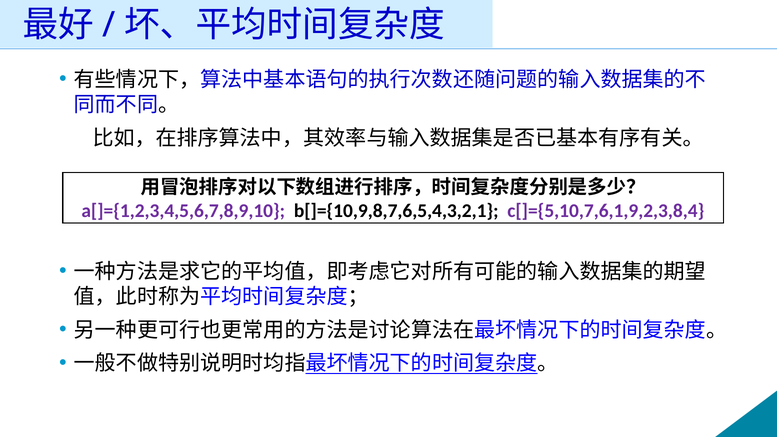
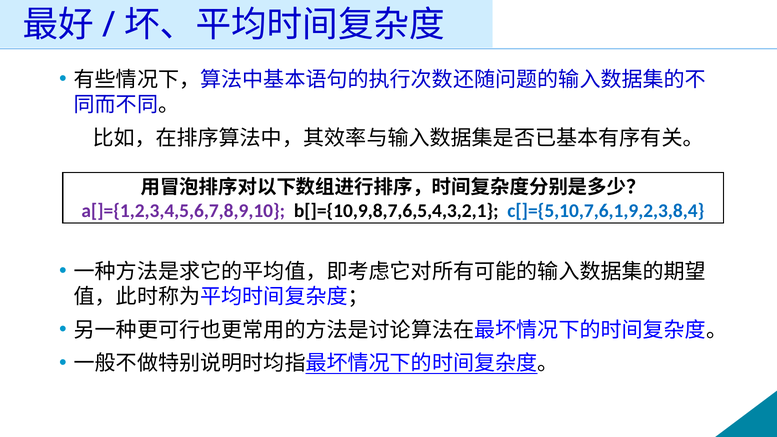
c[]={5,10,7,6,1,9,2,3,8,4 colour: purple -> blue (606, 211)
